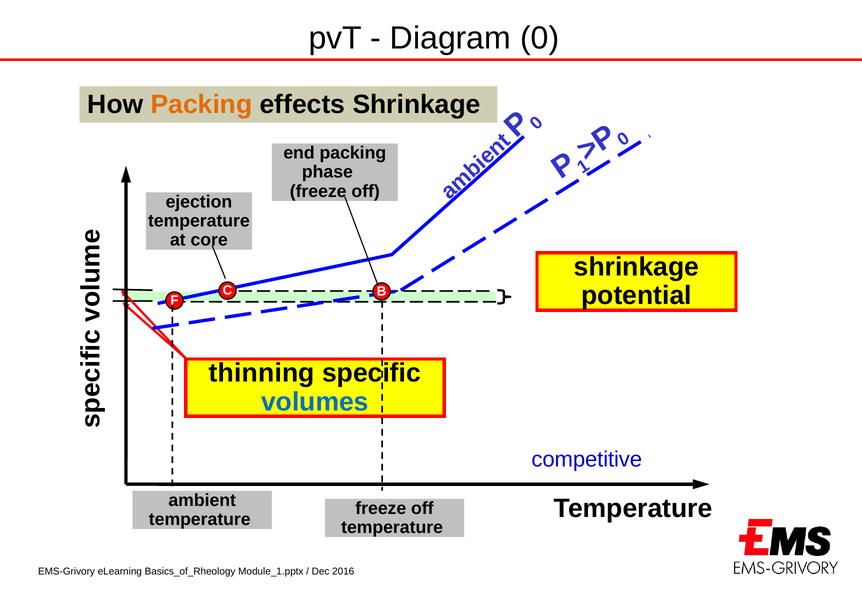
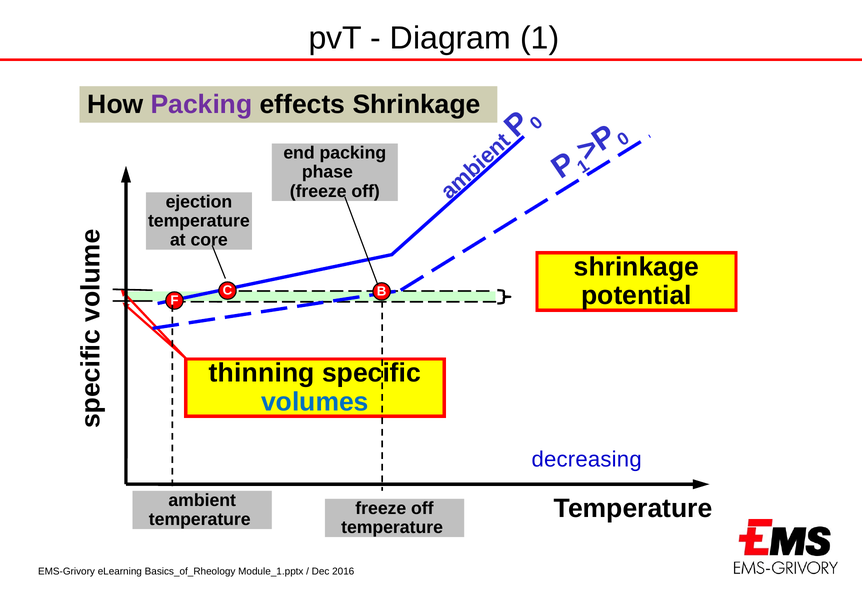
Diagram 0: 0 -> 1 (540, 38)
Packing colour: orange -> purple (201, 104)
competitive: competitive -> decreasing (587, 459)
